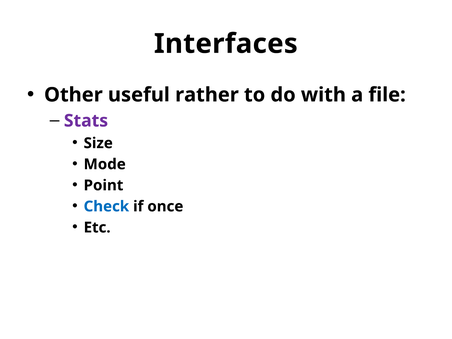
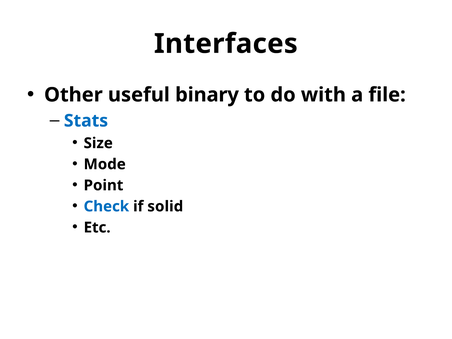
rather: rather -> binary (207, 95)
Stats colour: purple -> blue (86, 121)
once: once -> solid (165, 206)
